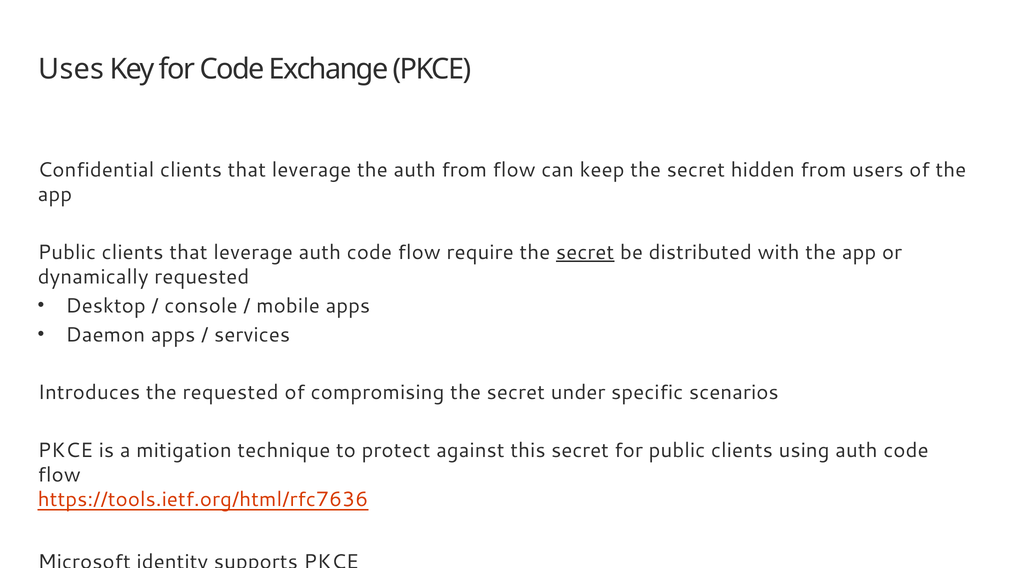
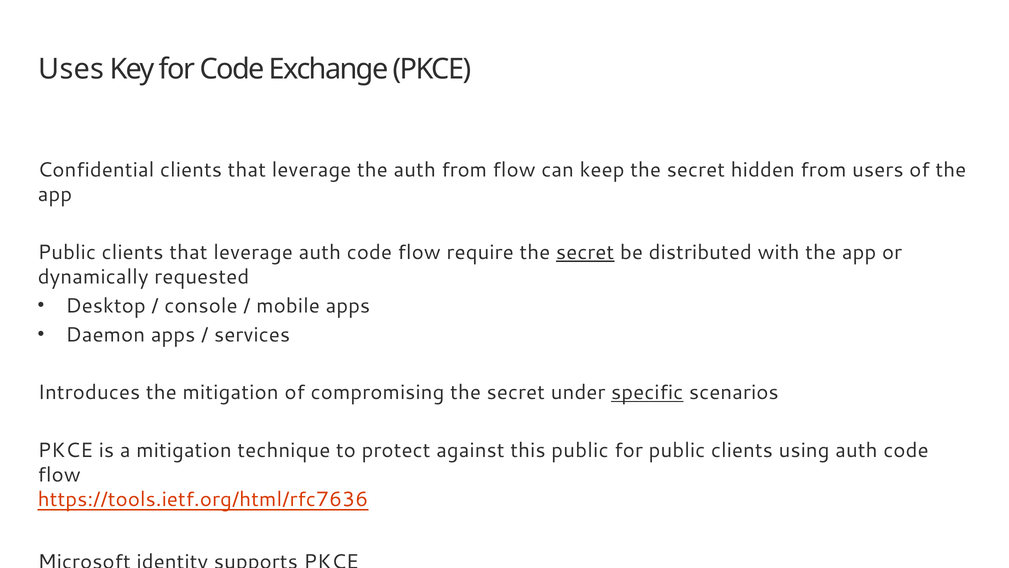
the requested: requested -> mitigation (231, 392)
specific underline: none -> present (647, 392)
this secret: secret -> public (580, 450)
